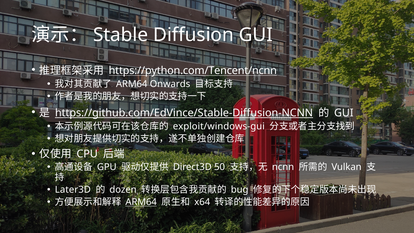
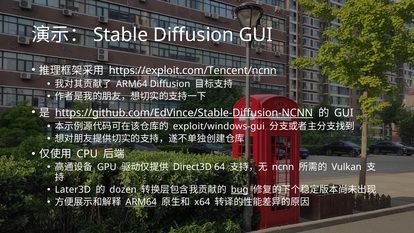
https://python.com/Tencent/ncnn: https://python.com/Tencent/ncnn -> https://exploit.com/Tencent/ncnn (193, 71)
ARM64 Onwards: Onwards -> Diffusion (170, 84)
50: 50 -> 64 (220, 167)
bug underline: none -> present (240, 190)
